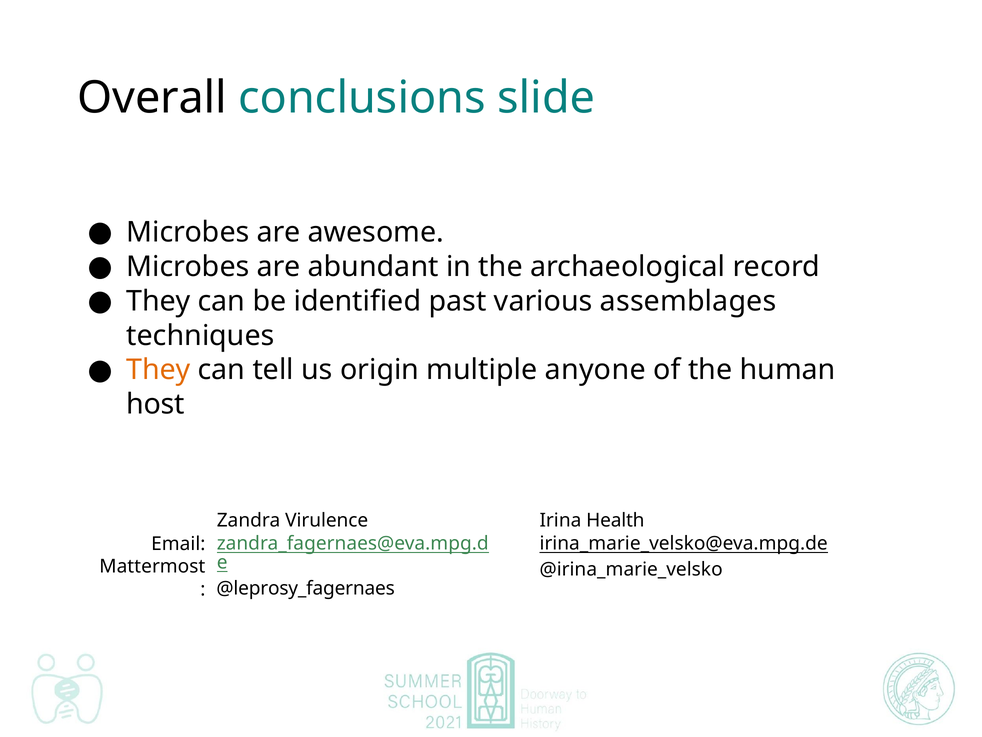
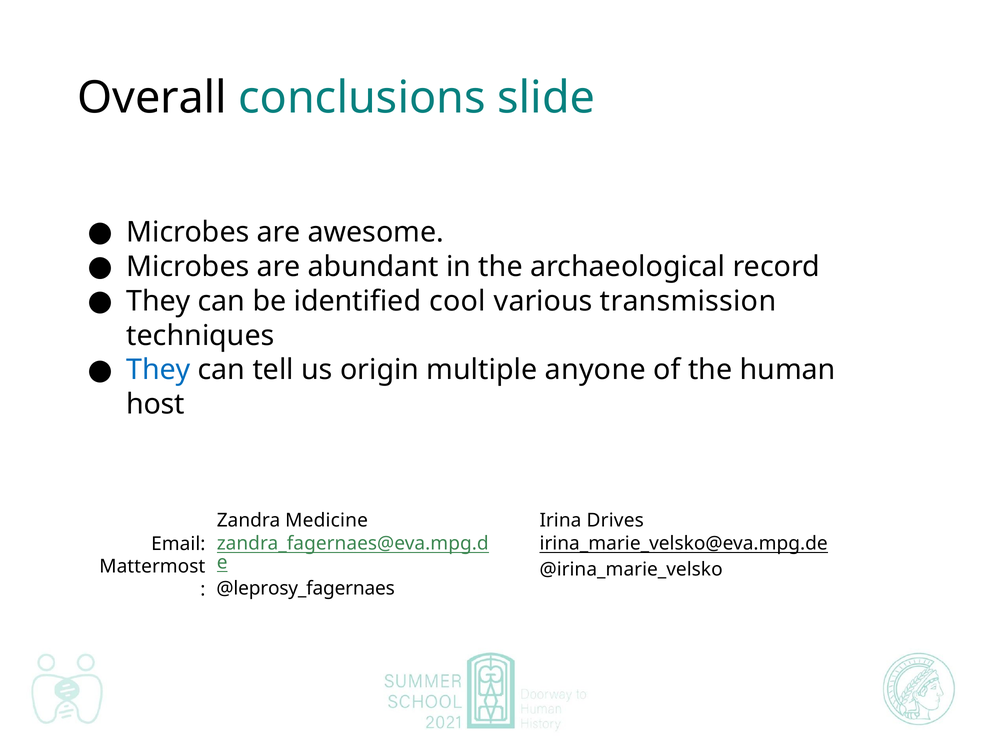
past: past -> cool (457, 301)
assemblages: assemblages -> transmission (688, 301)
They colour: orange -> blue (158, 370)
Virulence: Virulence -> Medicine (327, 520)
Health: Health -> Drives (615, 520)
